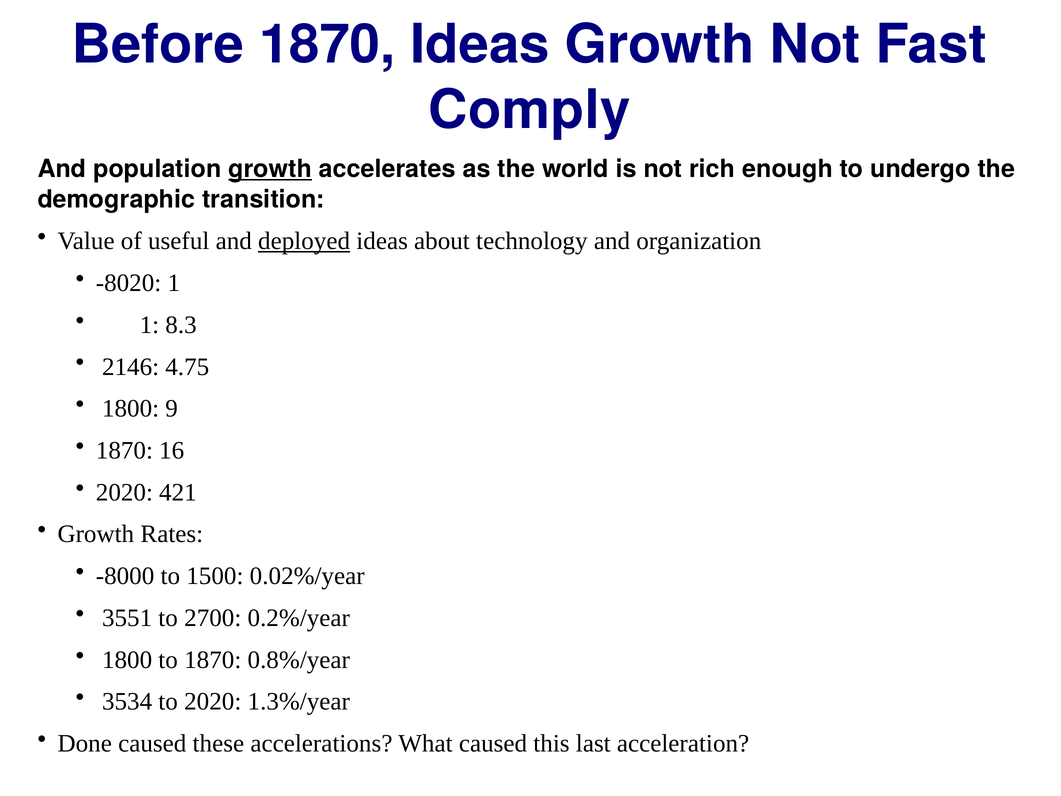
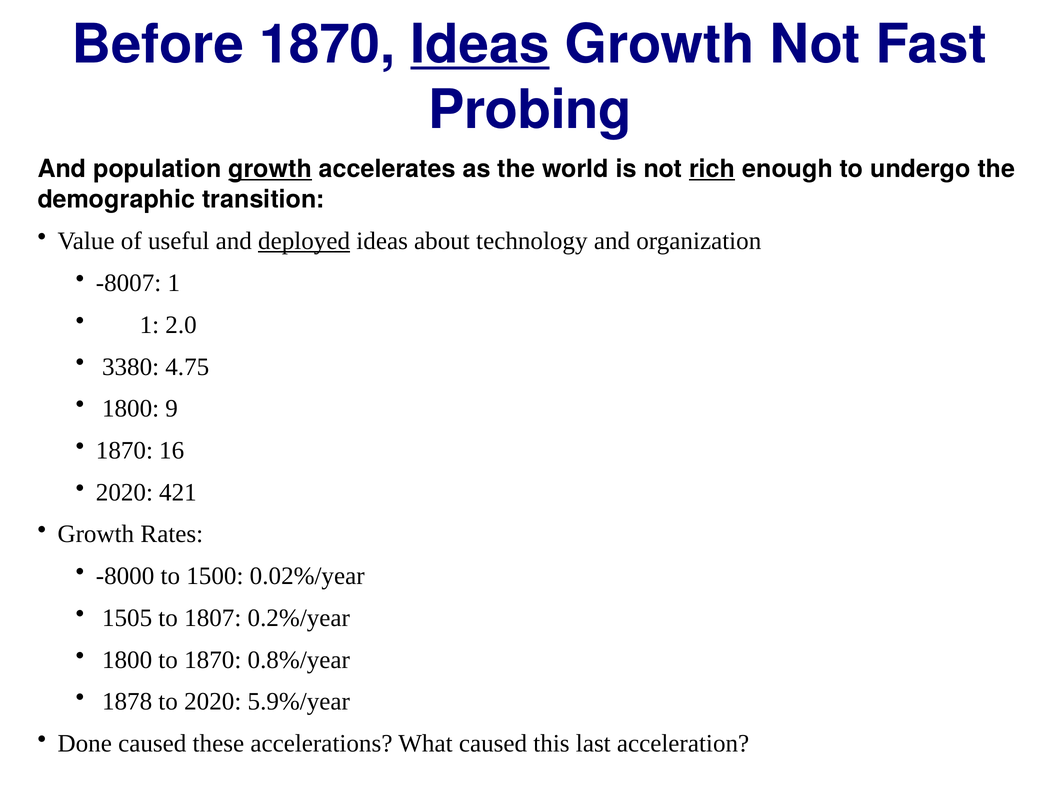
Ideas underline: none -> present (480, 45)
Comply: Comply -> Probing (530, 110)
rich underline: none -> present (712, 169)
-8020: -8020 -> -8007 (129, 283)
8.3: 8.3 -> 2.0 (181, 325)
2146: 2146 -> 3380 (131, 367)
3551: 3551 -> 1505 (127, 618)
2700: 2700 -> 1807 (213, 618)
3534: 3534 -> 1878 (127, 701)
1.3%/year: 1.3%/year -> 5.9%/year (299, 701)
